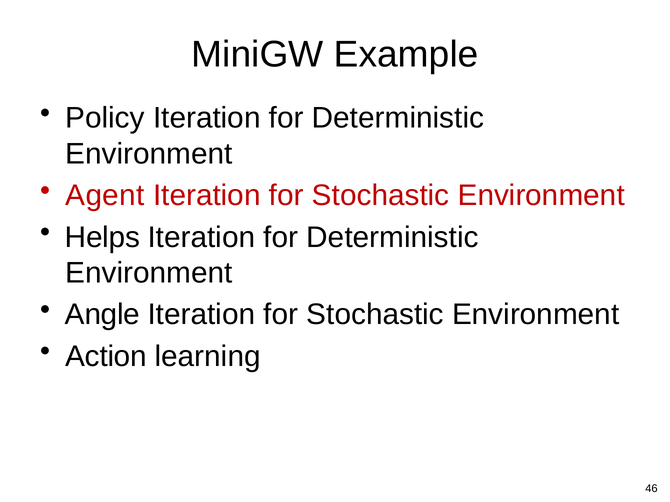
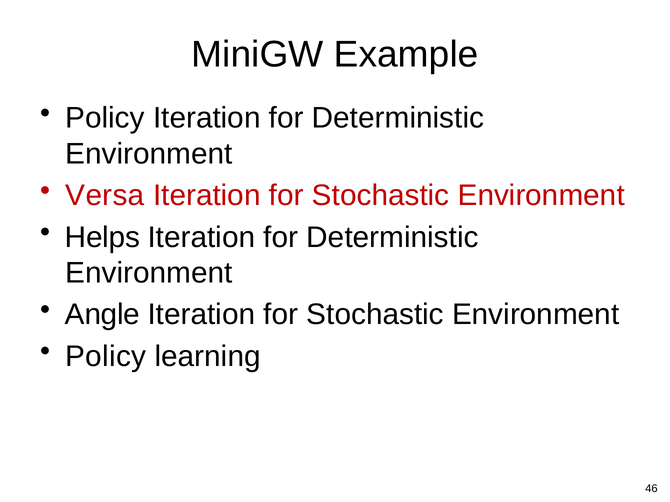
Agent: Agent -> Versa (105, 196)
Action: Action -> Policy (106, 357)
